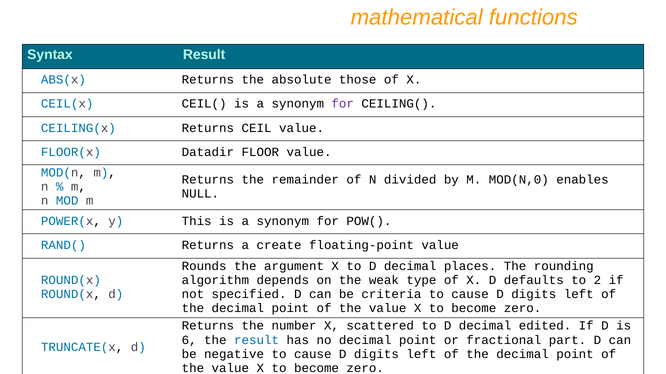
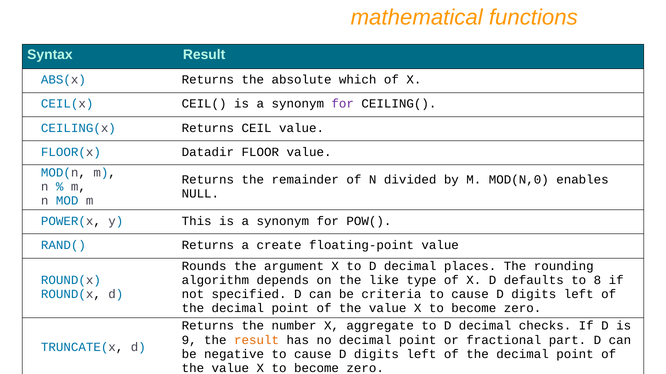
those: those -> which (358, 80)
weak: weak -> like (384, 281)
2: 2 -> 8 (597, 281)
scattered: scattered -> aggregate (380, 326)
edited: edited -> checks (545, 326)
6: 6 -> 9 (189, 341)
result colour: blue -> orange (257, 341)
